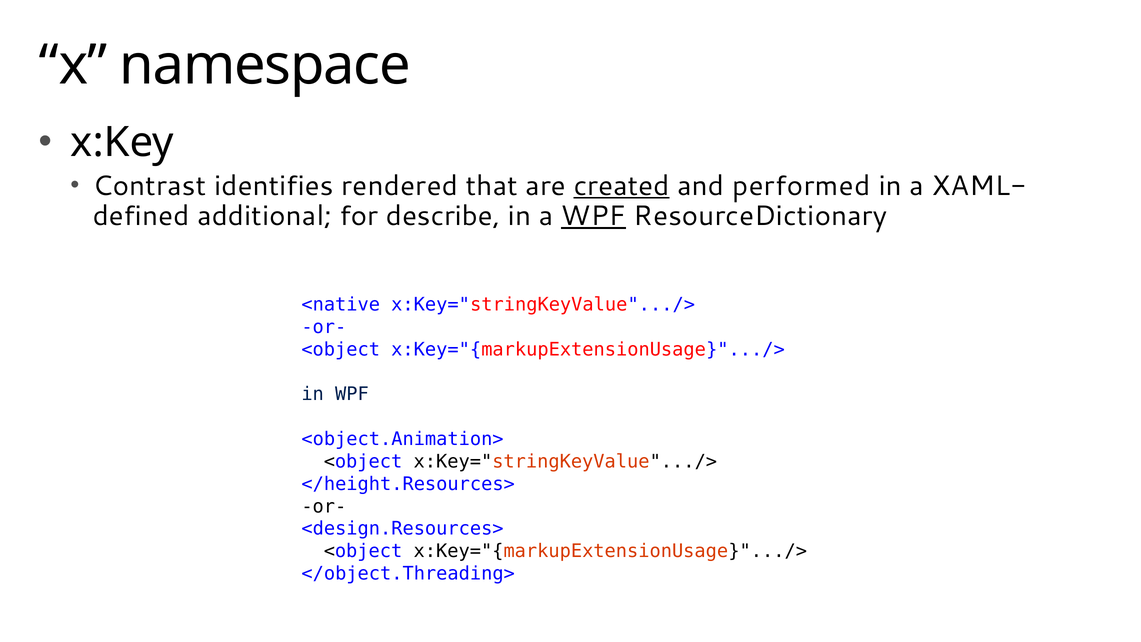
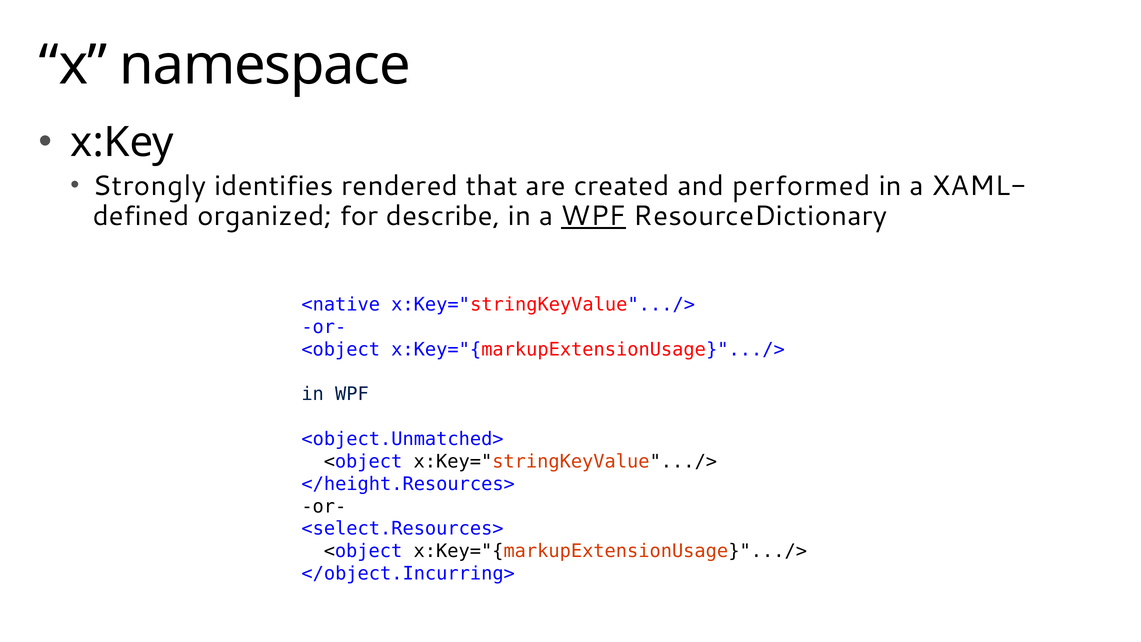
Contrast: Contrast -> Strongly (149, 186)
created underline: present -> none (622, 186)
additional: additional -> organized (265, 216)
<object.Animation>: <object.Animation> -> <object.Unmatched> (403, 439)
<design.Resources>: <design.Resources> -> <select.Resources> (403, 529)
</object.Threading>: </object.Threading> -> </object.Incurring> (408, 573)
